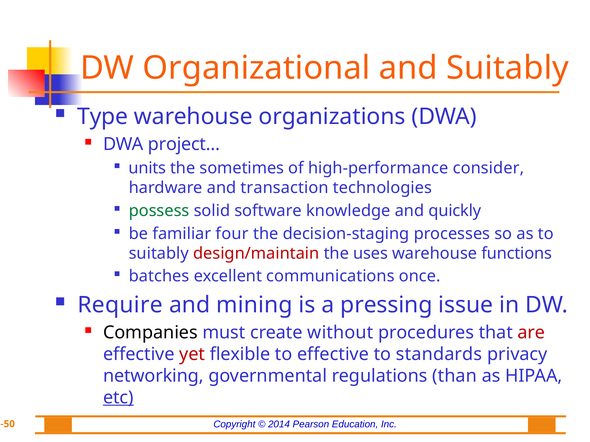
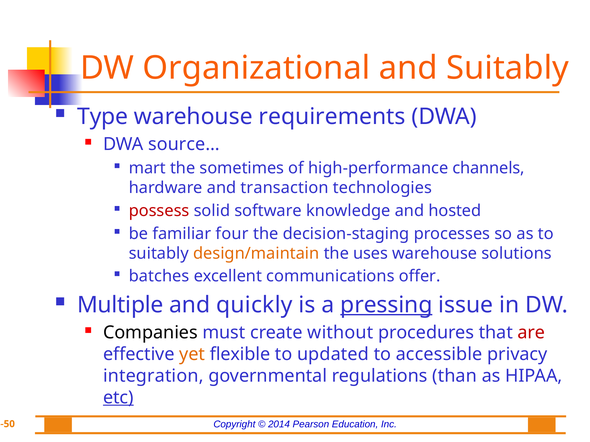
organizations: organizations -> requirements (332, 117)
project…: project… -> source… (184, 145)
units: units -> mart (147, 168)
consider: consider -> channels (489, 168)
possess colour: green -> red (159, 211)
quickly: quickly -> hosted (455, 211)
design/maintain colour: red -> orange (256, 254)
functions: functions -> solutions (517, 254)
once: once -> offer (420, 277)
Require: Require -> Multiple (120, 305)
mining: mining -> quickly (254, 305)
pressing underline: none -> present (386, 305)
yet colour: red -> orange (192, 355)
to effective: effective -> updated (333, 355)
standards: standards -> accessible (439, 355)
networking: networking -> integration (153, 376)
